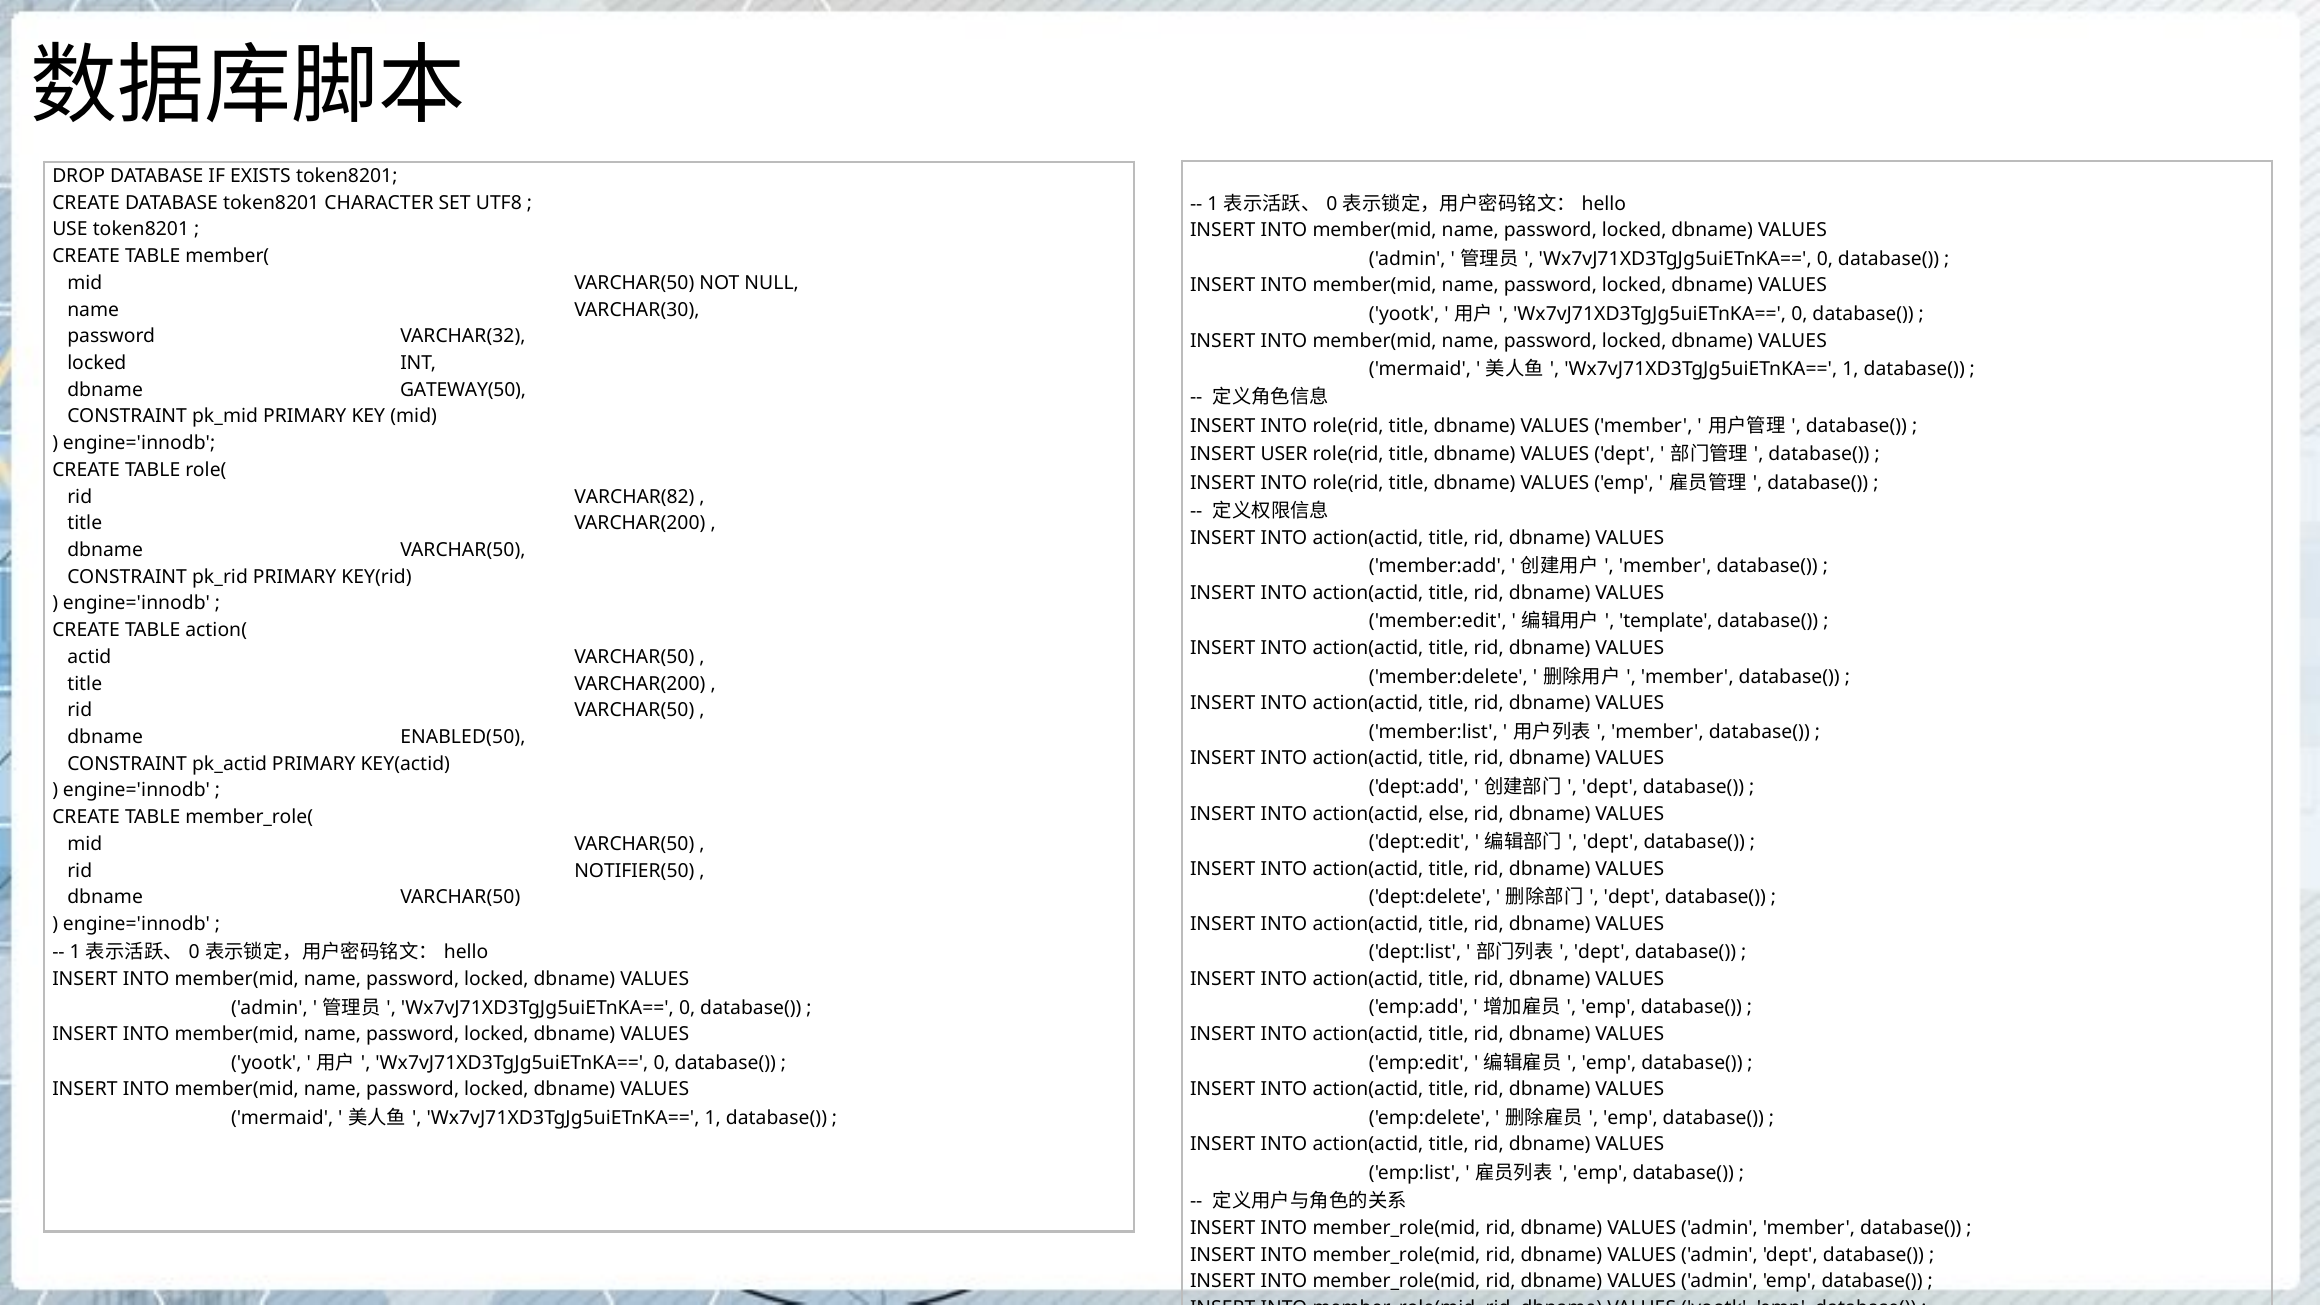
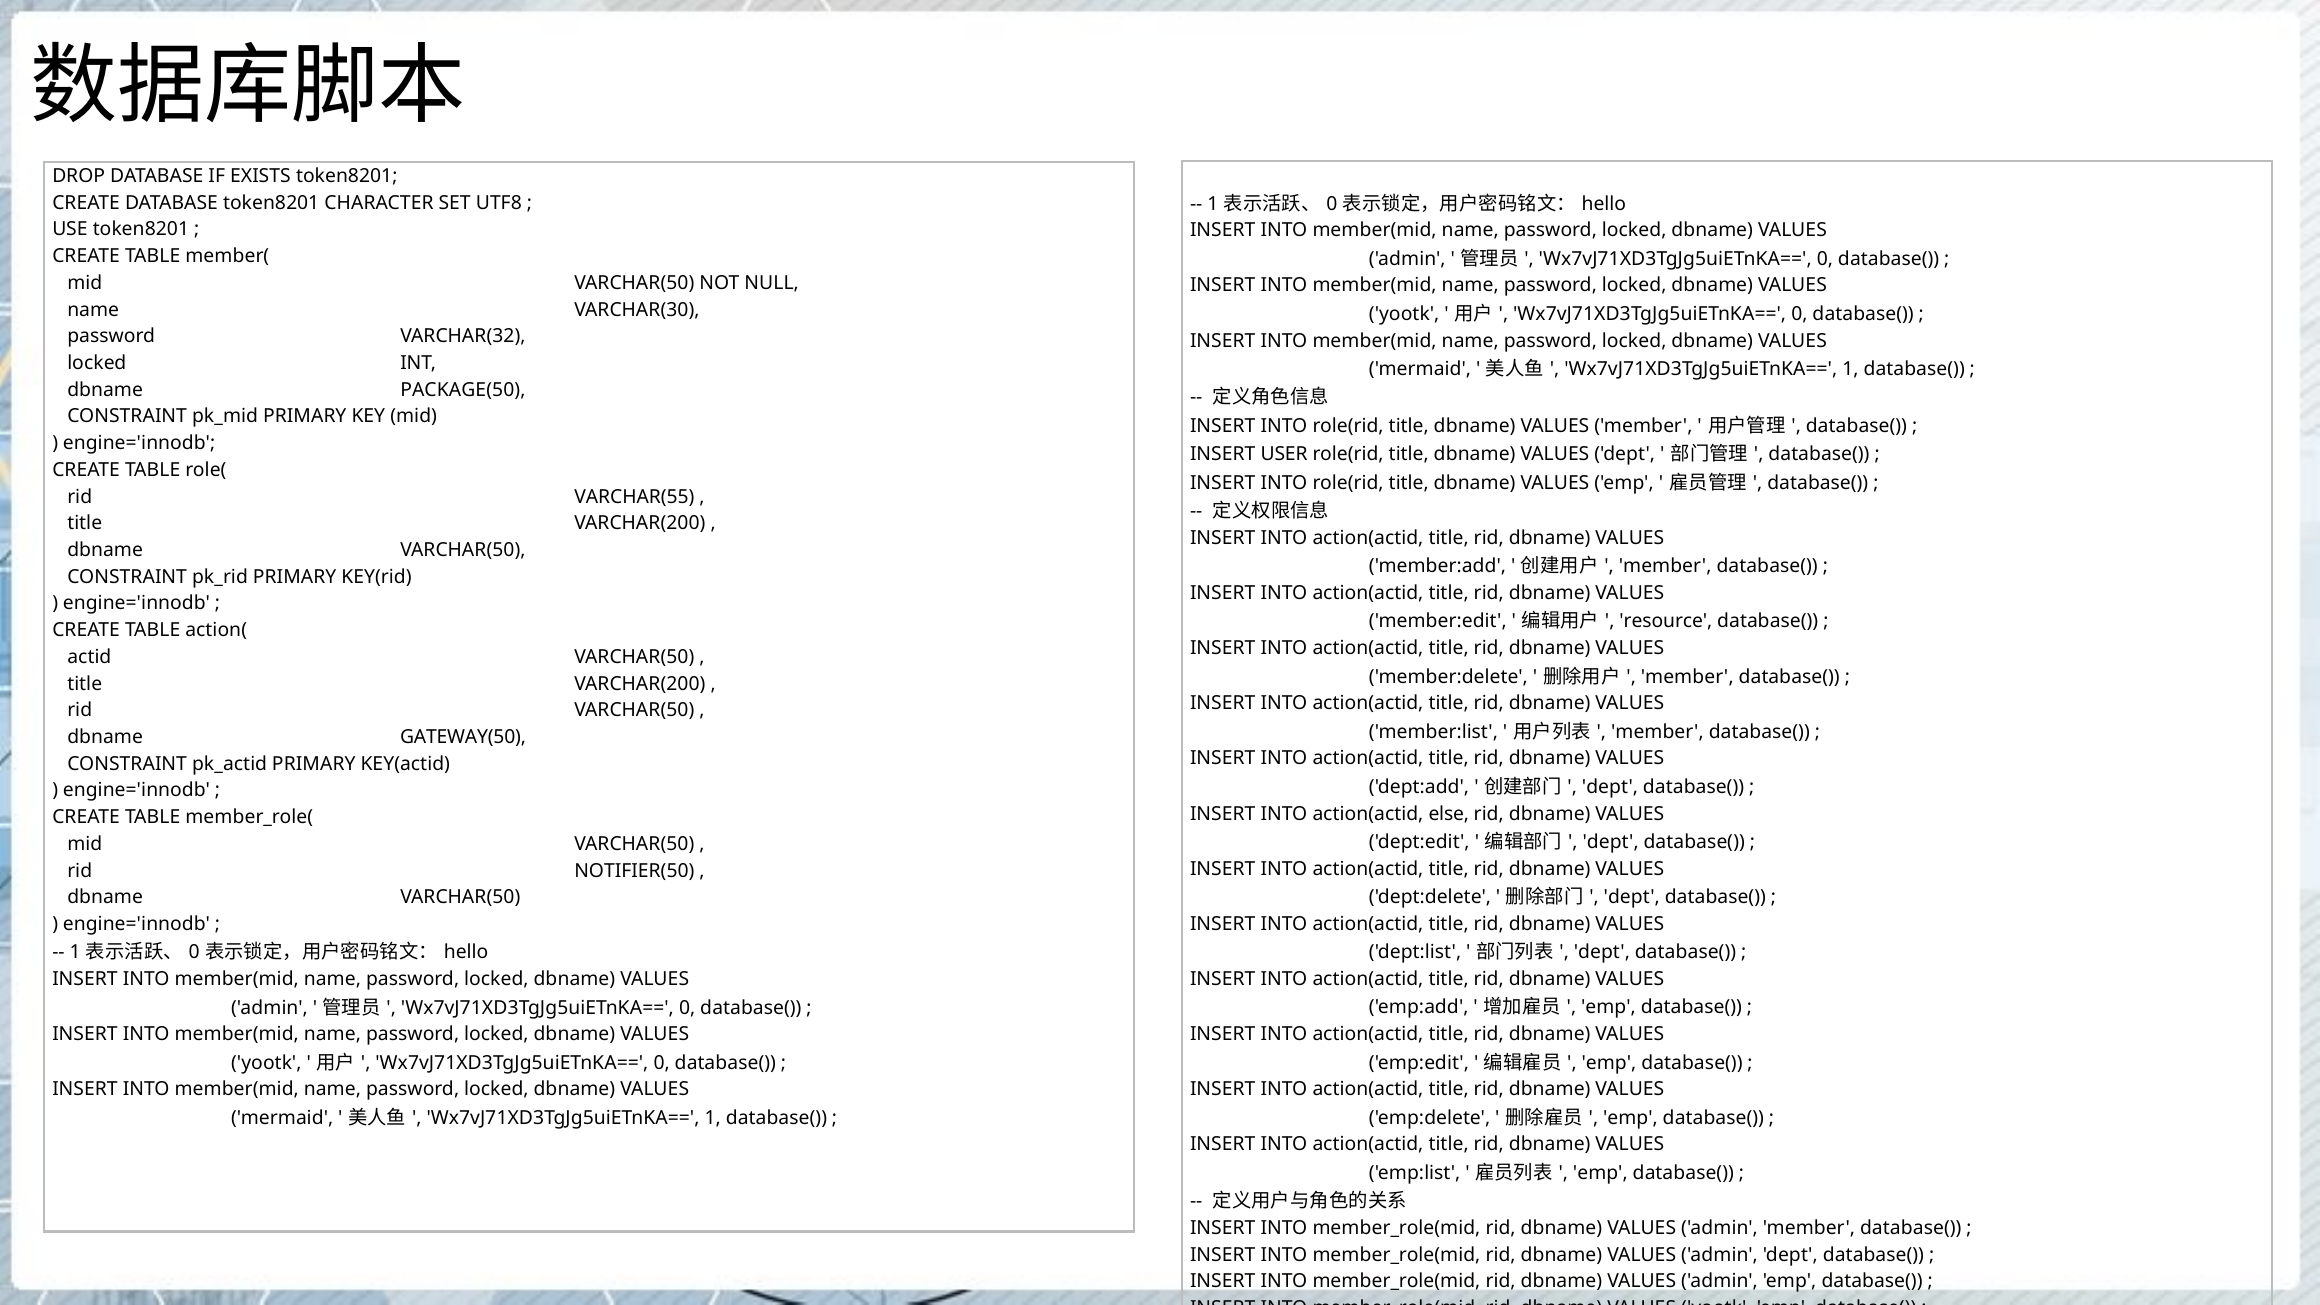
GATEWAY(50: GATEWAY(50 -> PACKAGE(50 (463, 390)
VARCHAR(82: VARCHAR(82 -> VARCHAR(55 (634, 497)
template: template -> resource (1666, 622)
ENABLED(50: ENABLED(50 -> GATEWAY(50 (463, 737)
